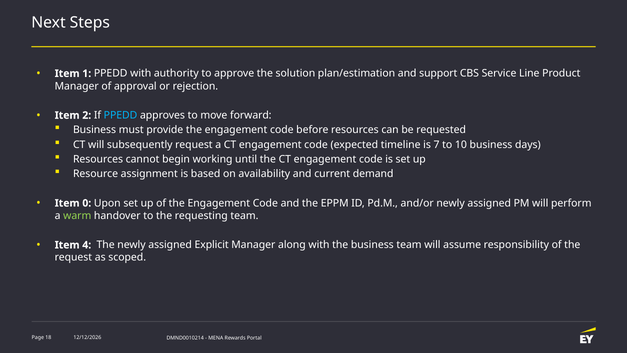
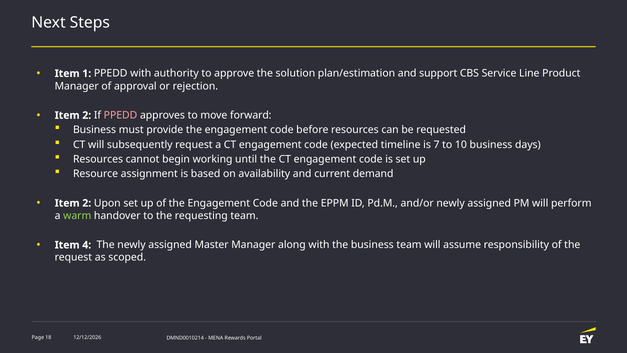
PPEDD colour: light blue -> pink (121, 115)
0: 0 -> 2 (87, 203)
Explicit: Explicit -> Master (212, 245)
